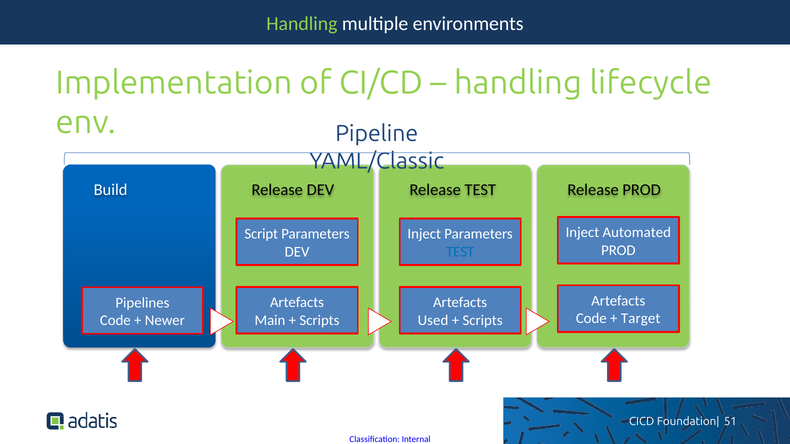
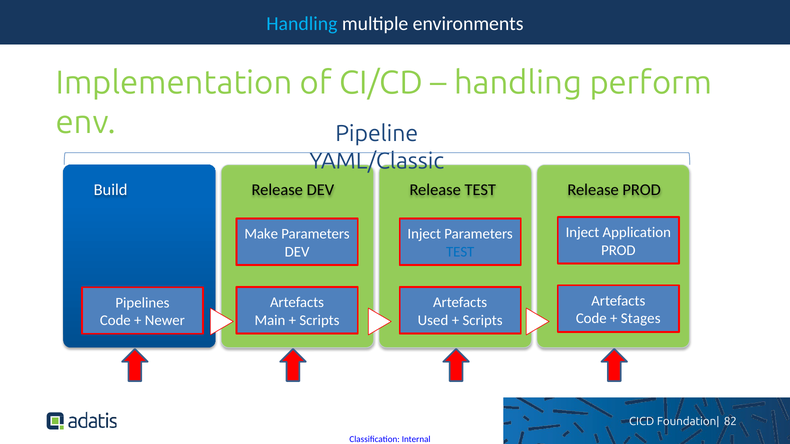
Handling colour: light green -> light blue (302, 24)
lifecycle: lifecycle -> perform (651, 83)
Automated: Automated -> Application (637, 233)
Script: Script -> Make (261, 234)
Target: Target -> Stages (641, 319)
51: 51 -> 82 (730, 422)
